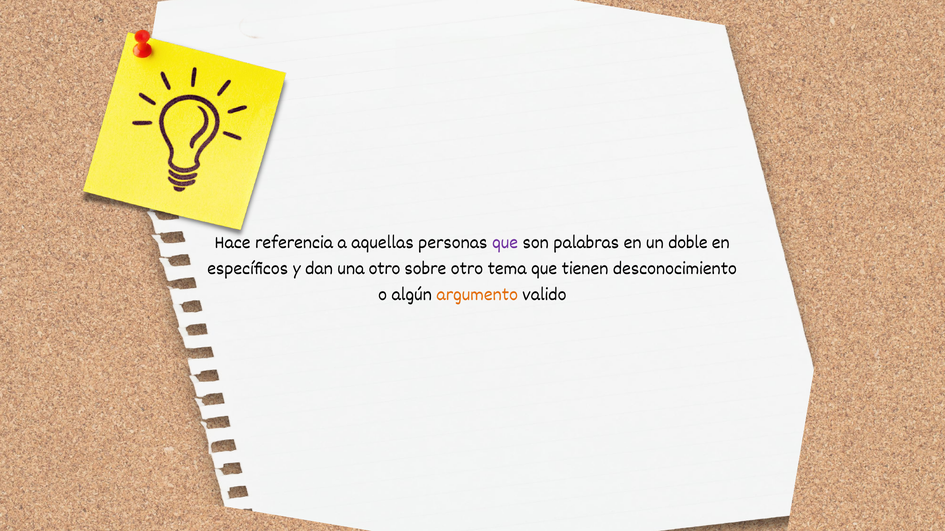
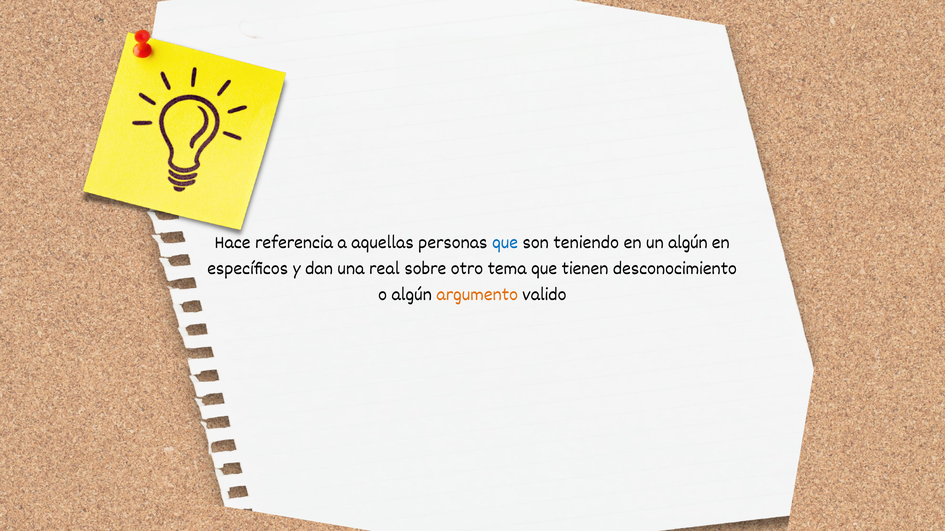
que colour: purple -> blue (505, 242)
palabras: palabras -> teniendo (586, 242)
un doble: doble -> algún (688, 242)
una otro: otro -> real (384, 268)
